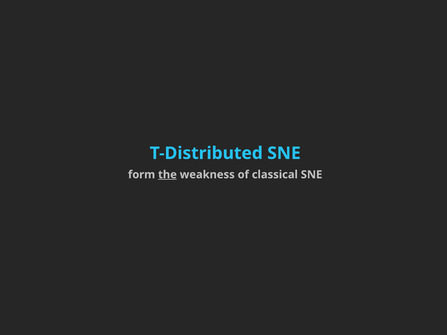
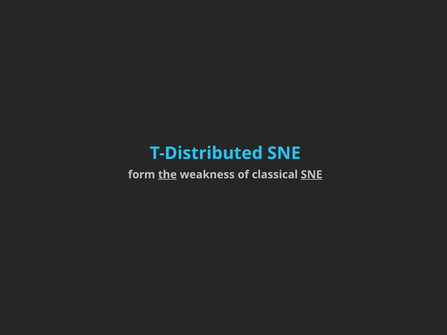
SNE underline: none -> present (312, 175)
